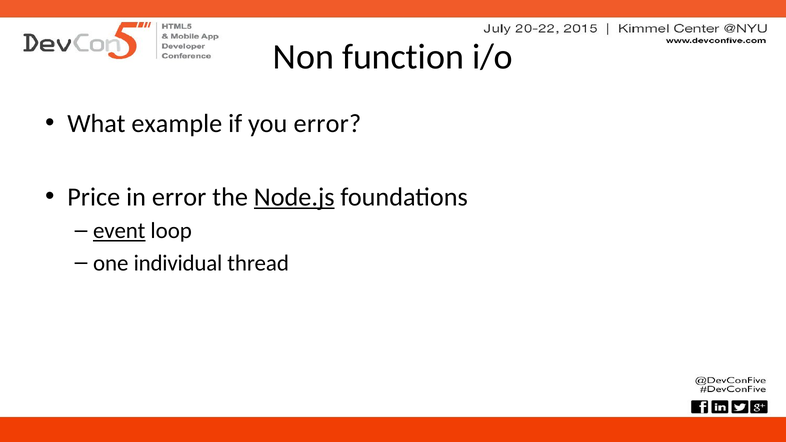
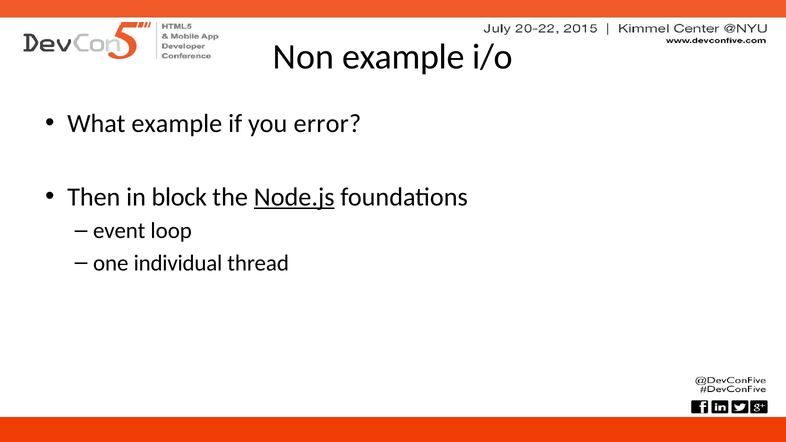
Non function: function -> example (403, 57)
Price: Price -> Then (94, 197)
in error: error -> block (179, 197)
event underline: present -> none (119, 231)
